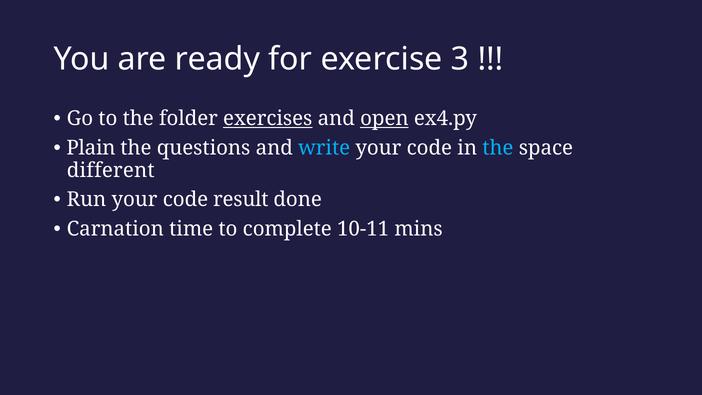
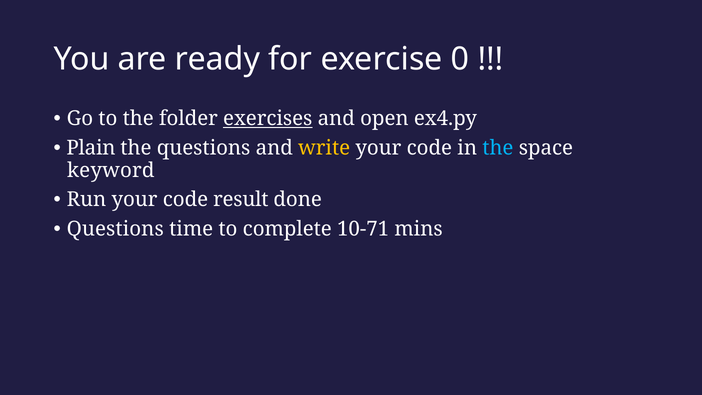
3: 3 -> 0 (460, 59)
open underline: present -> none (384, 119)
write colour: light blue -> yellow (324, 148)
different: different -> keyword (111, 170)
Carnation: Carnation -> Questions (115, 229)
10-11: 10-11 -> 10-71 (363, 229)
